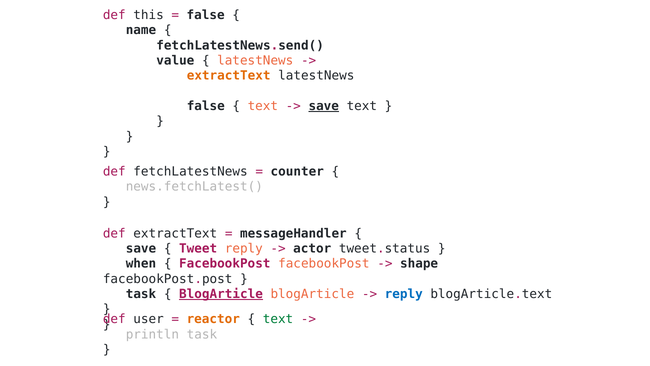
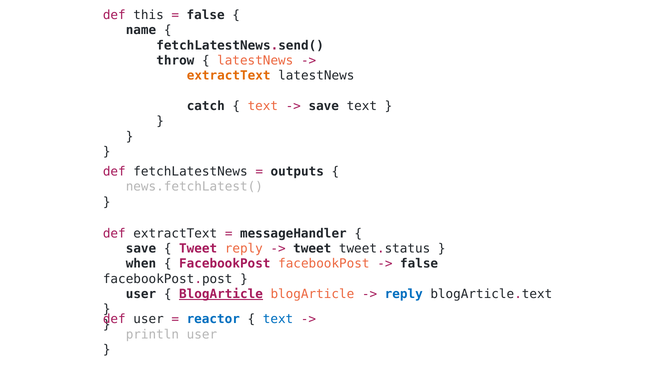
value: value -> throw (175, 60)
false: false -> catch (206, 106)
save underline: present -> none (324, 106)
counter: counter -> outputs (297, 171)
actor: actor -> tweet (312, 248)
shape: shape -> false (419, 263)
task: task -> user (141, 294)
reactor colour: orange -> blue (213, 319)
text colour: green -> blue (278, 319)
println task: task -> user (202, 334)
